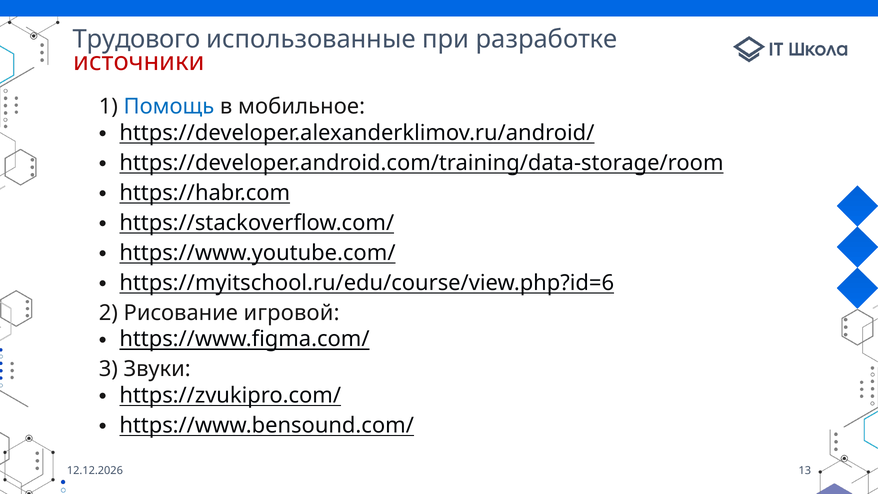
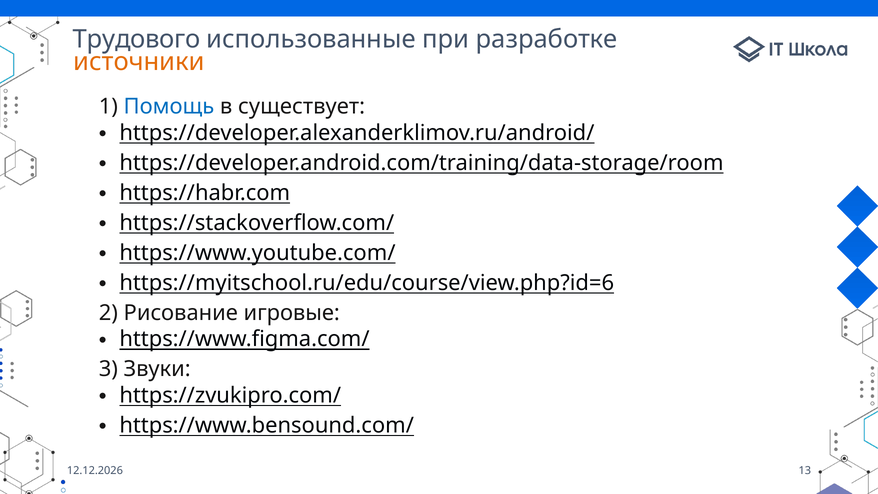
источники colour: red -> orange (139, 62)
мобильное: мобильное -> существует (302, 107)
игровой: игровой -> игровые (292, 313)
